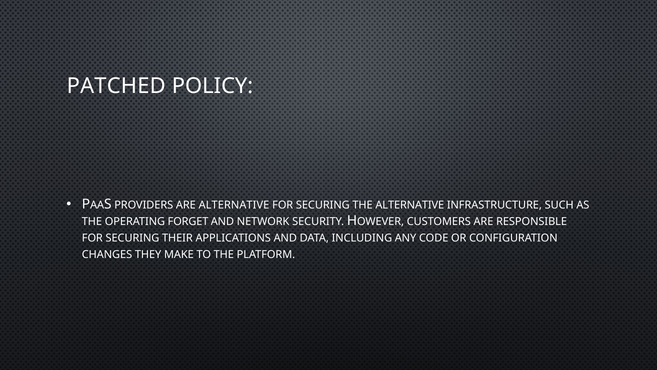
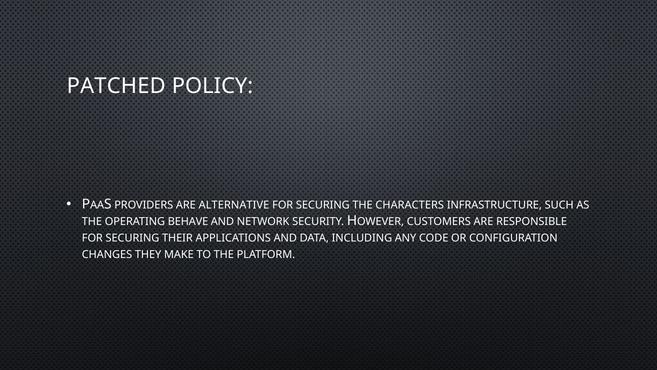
THE ALTERNATIVE: ALTERNATIVE -> CHARACTERS (410, 205)
FORGET: FORGET -> BEHAVE (188, 222)
